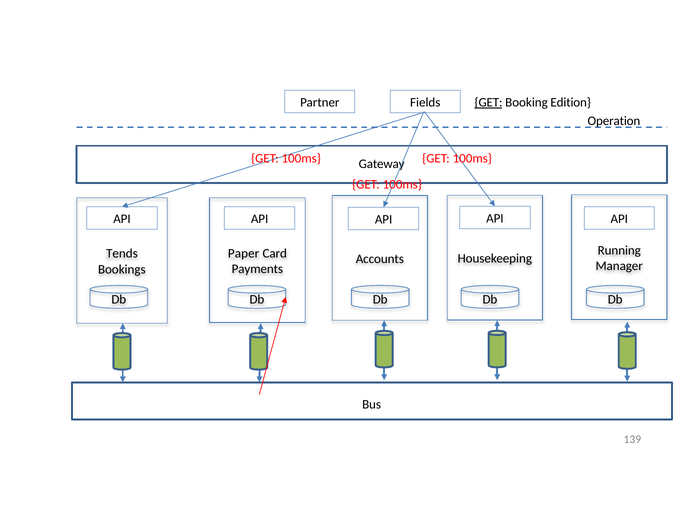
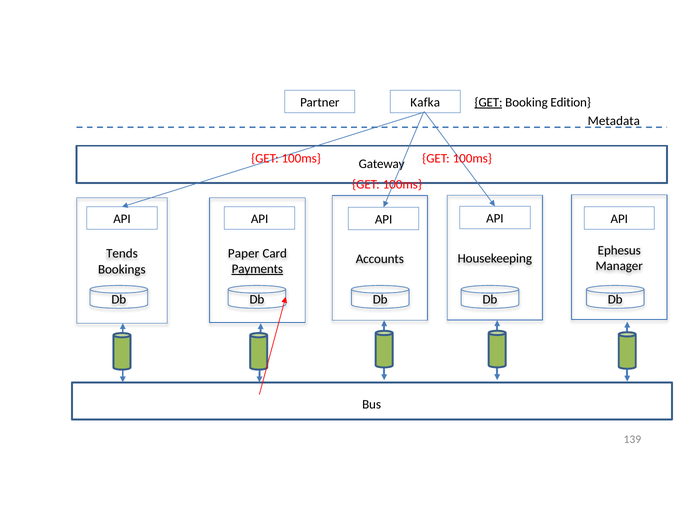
Fields: Fields -> Kafka (425, 102)
Operation: Operation -> Metadata (614, 121)
Running: Running -> Ephesus (619, 250)
Payments underline: none -> present (257, 269)
